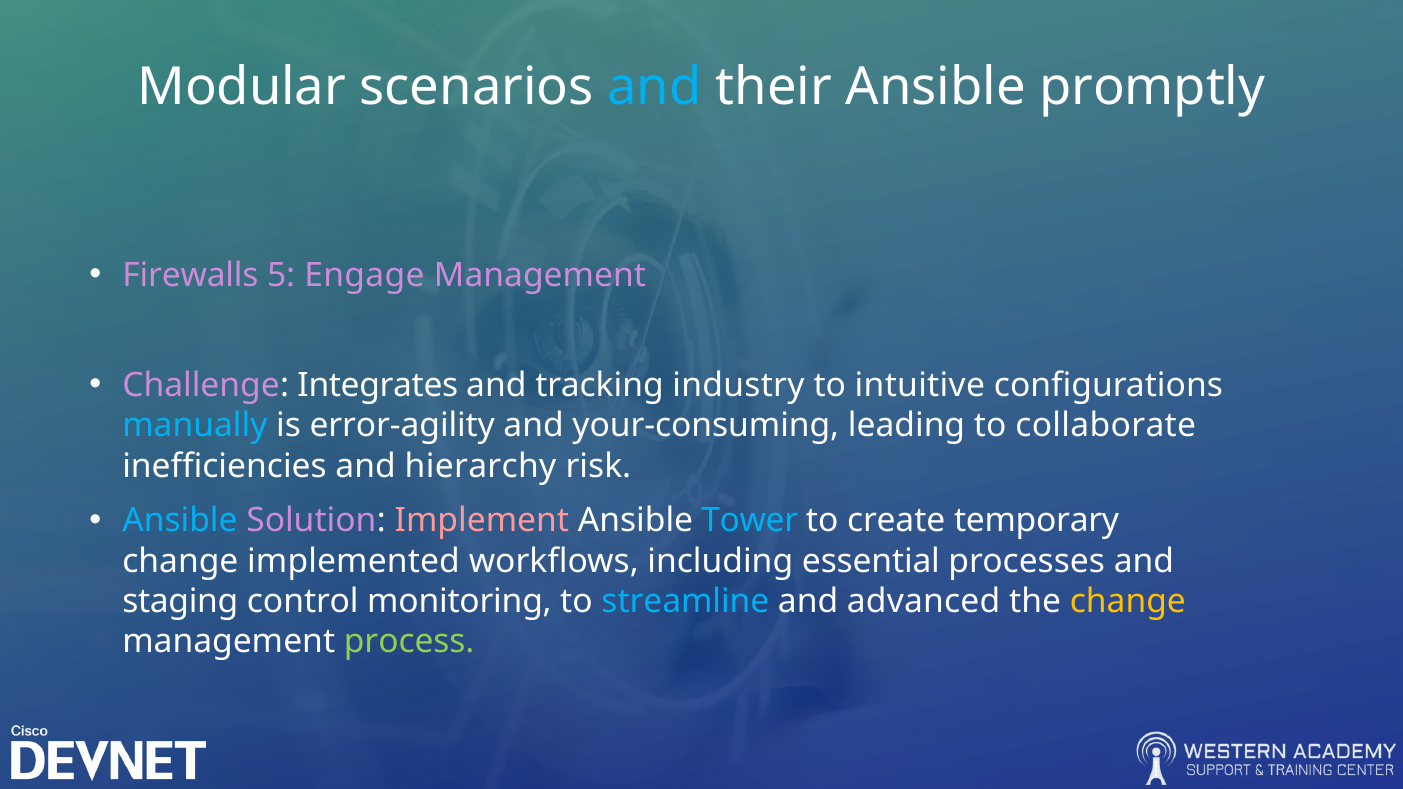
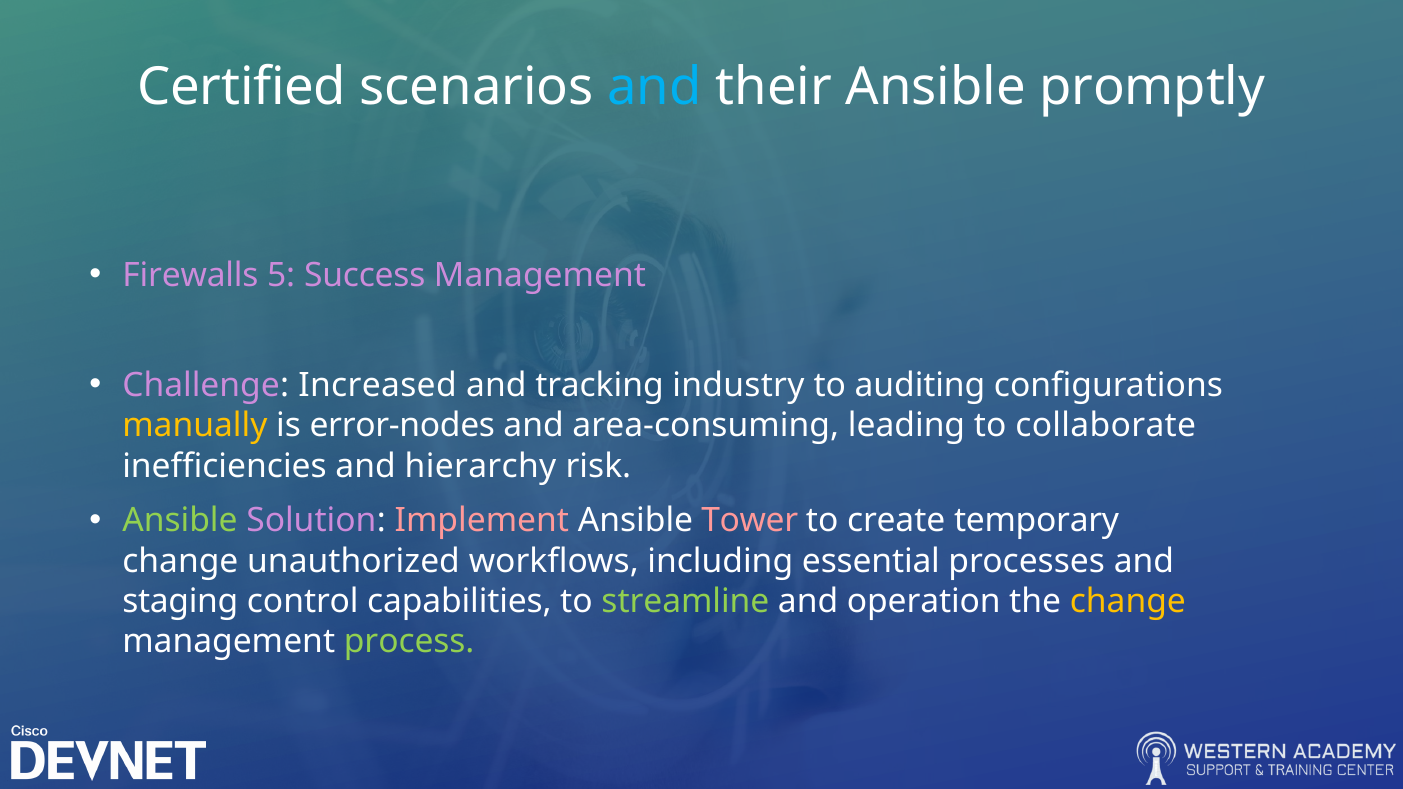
Modular: Modular -> Certified (242, 87)
Engage: Engage -> Success (365, 276)
Integrates: Integrates -> Increased (377, 385)
intuitive: intuitive -> auditing (920, 385)
manually colour: light blue -> yellow (195, 426)
error-agility: error-agility -> error-nodes (402, 426)
your-consuming: your-consuming -> area-consuming (706, 426)
Ansible colour: light blue -> light green (180, 521)
Tower colour: light blue -> pink (750, 521)
implemented: implemented -> unauthorized (354, 561)
monitoring: monitoring -> capabilities (459, 602)
streamline colour: light blue -> light green (685, 602)
advanced: advanced -> operation (924, 602)
